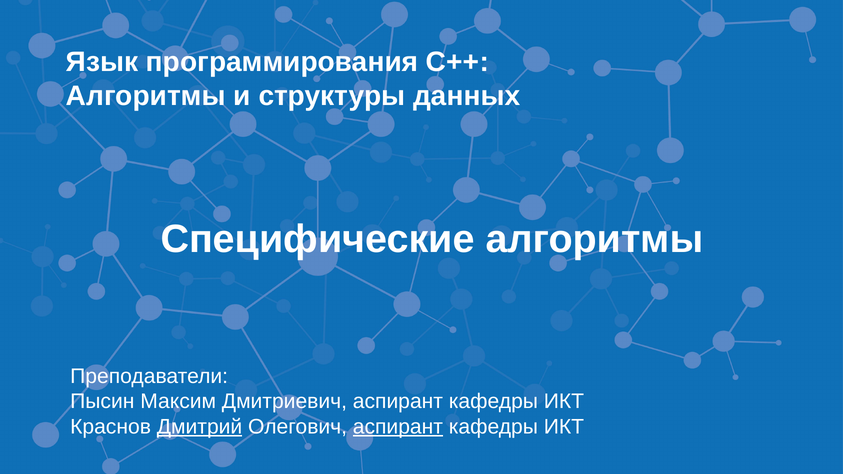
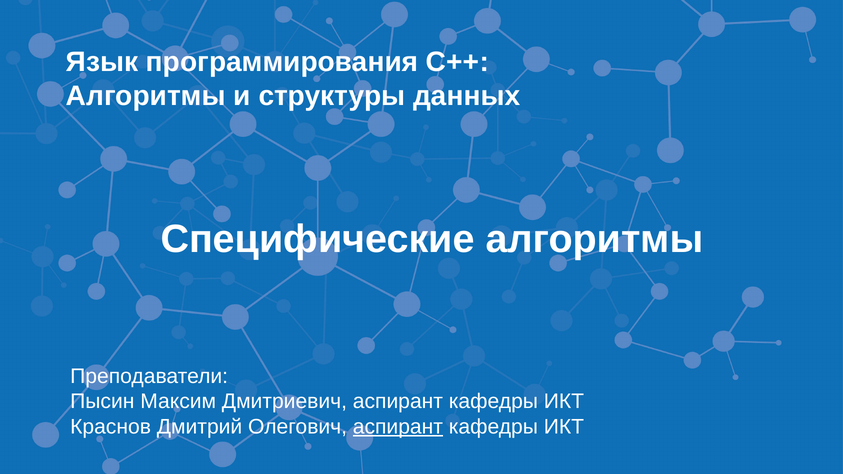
Дмитрий underline: present -> none (200, 427)
